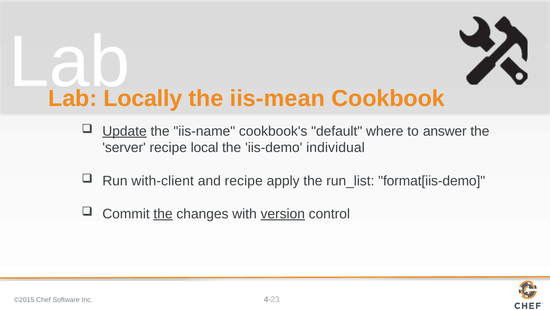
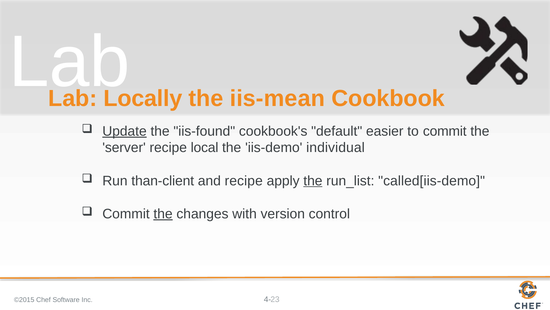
iis-name: iis-name -> iis-found (204, 131)
where: where -> easier (385, 131)
to answer: answer -> commit (445, 131)
with-client: with-client -> than-client (163, 180)
the underline: none -> present (313, 180)
format[iis-demo: format[iis-demo -> called[iis-demo (432, 180)
version underline: present -> none (283, 213)
